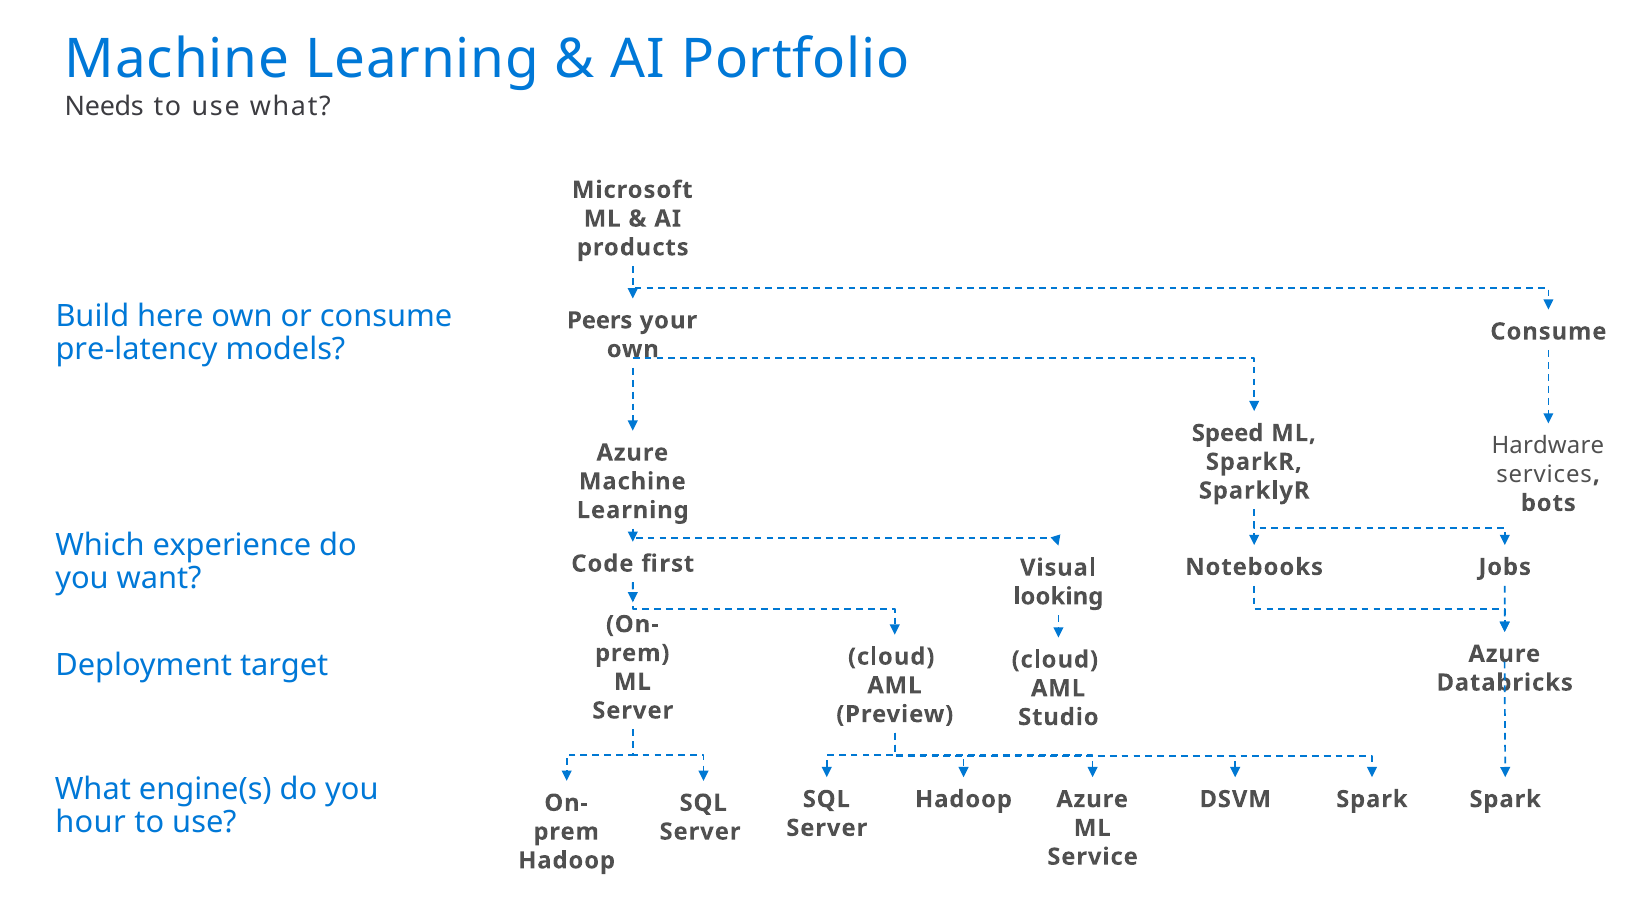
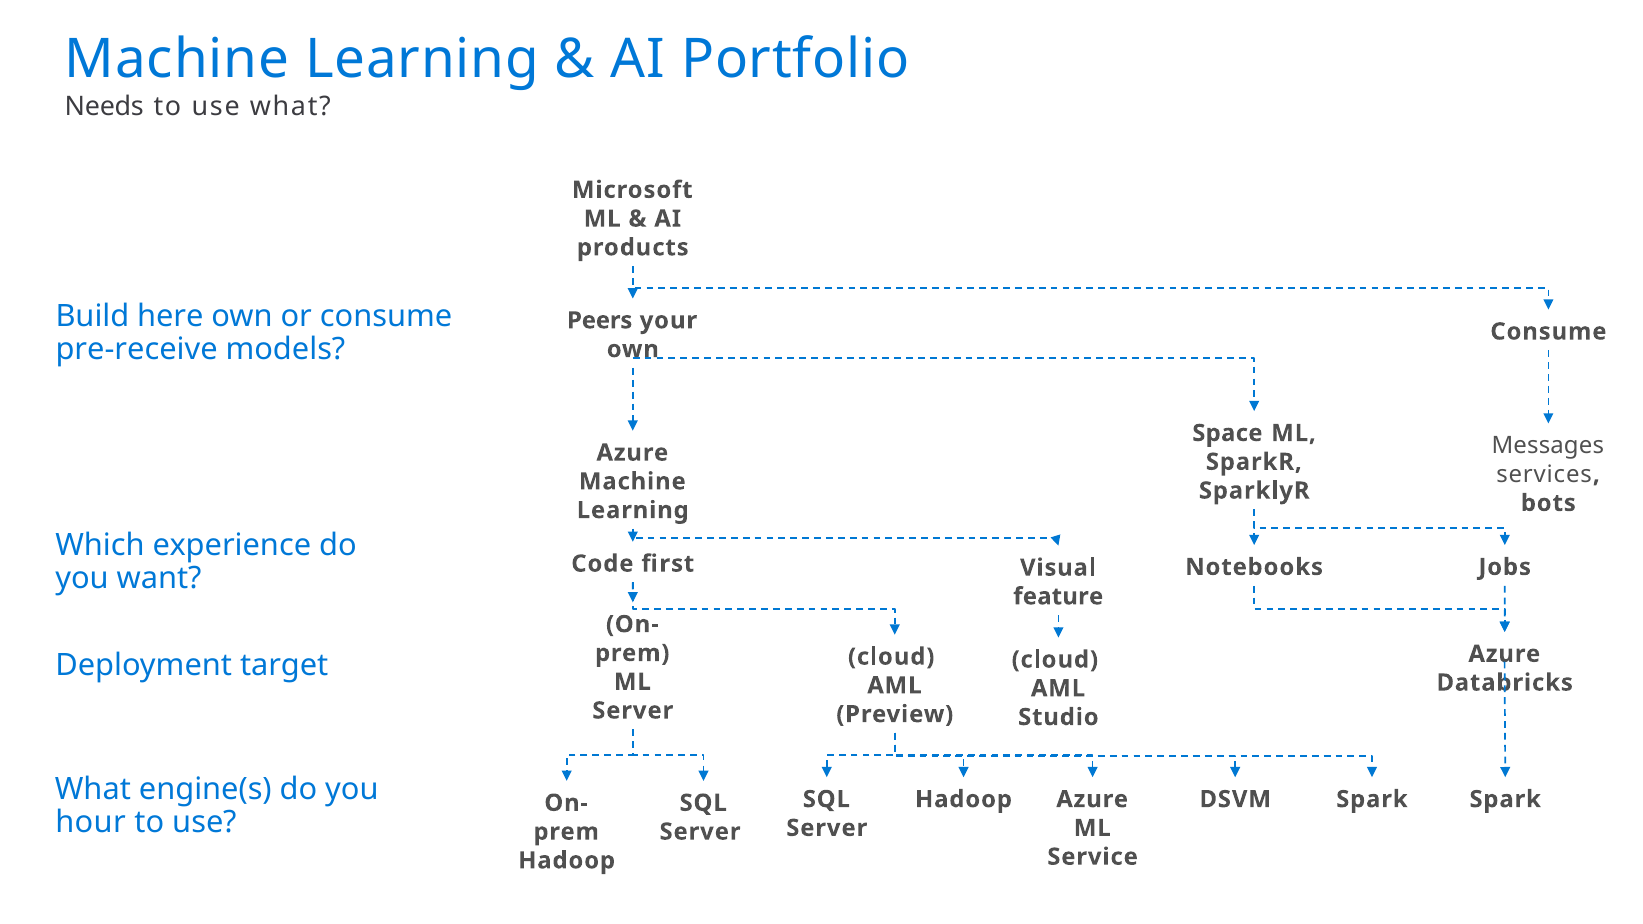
pre-latency: pre-latency -> pre-receive (137, 350)
Speed: Speed -> Space (1227, 433)
Hardware: Hardware -> Messages (1548, 446)
looking: looking -> feature (1058, 597)
